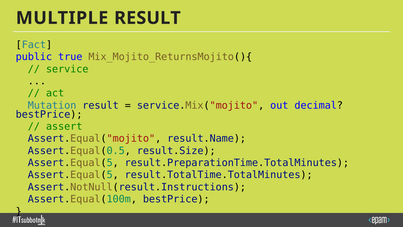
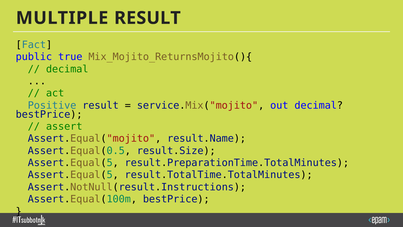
service: service -> decimal (67, 69)
Mutation: Mutation -> Positive (52, 105)
